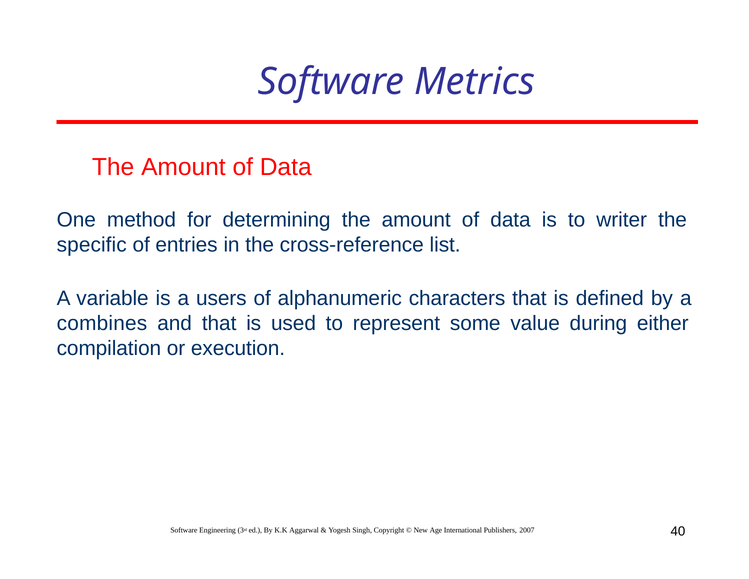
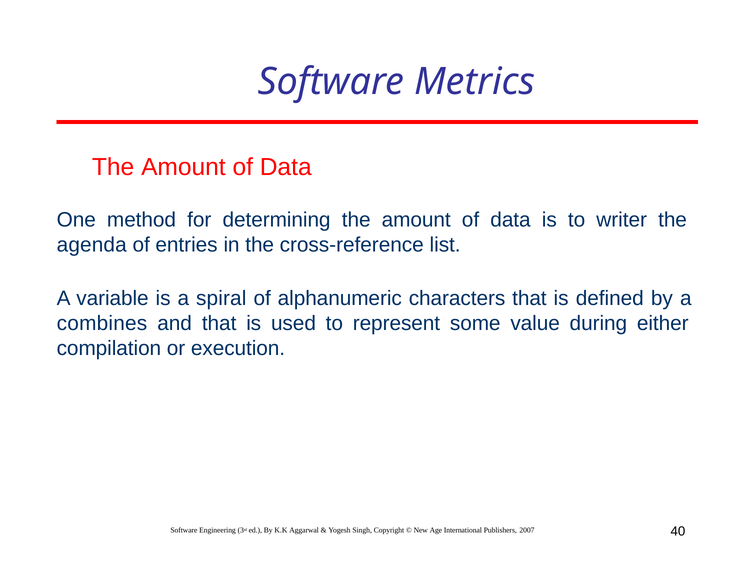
specific: specific -> agenda (92, 245)
users: users -> spiral (221, 298)
